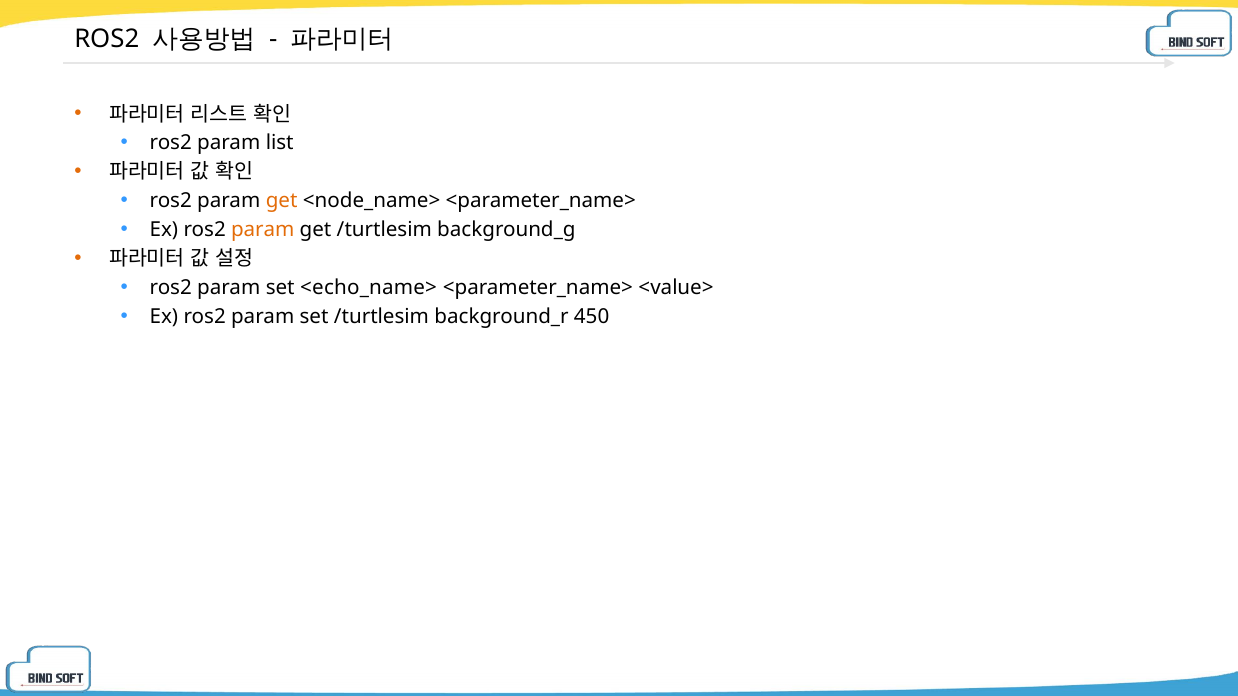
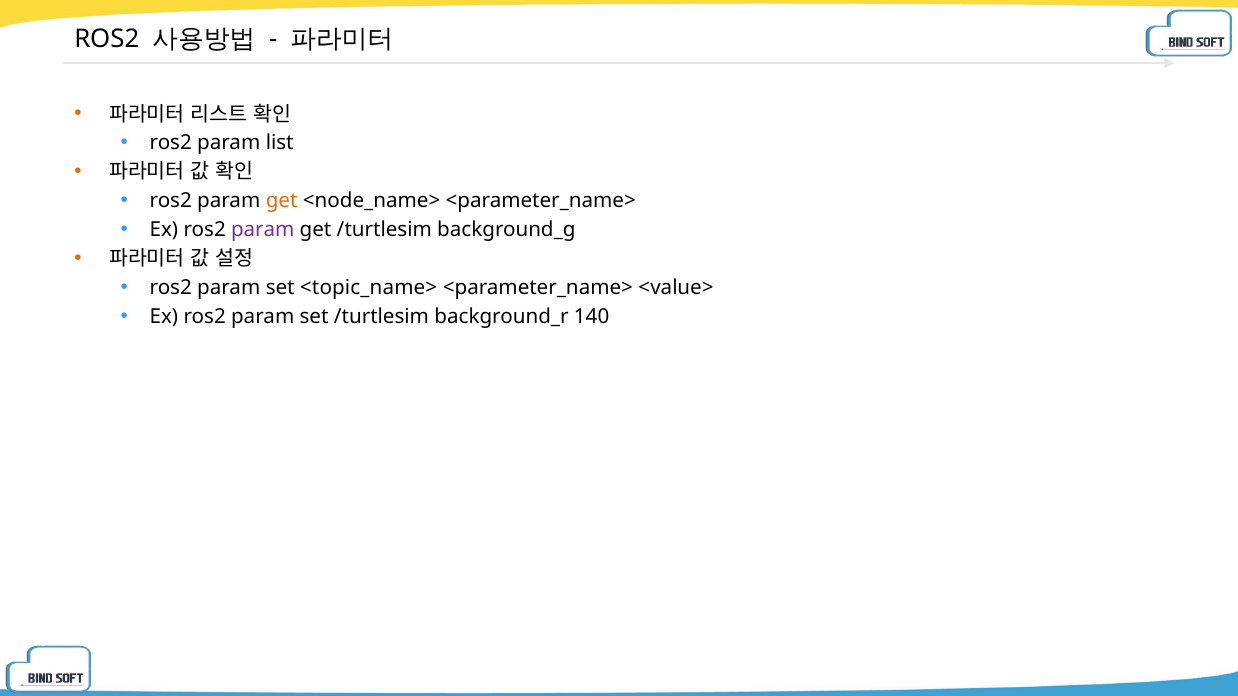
param colour: orange -> purple (263, 230)
<echo_name>: <echo_name> -> <topic_name> (369, 288)
450: 450 -> 140 (592, 317)
